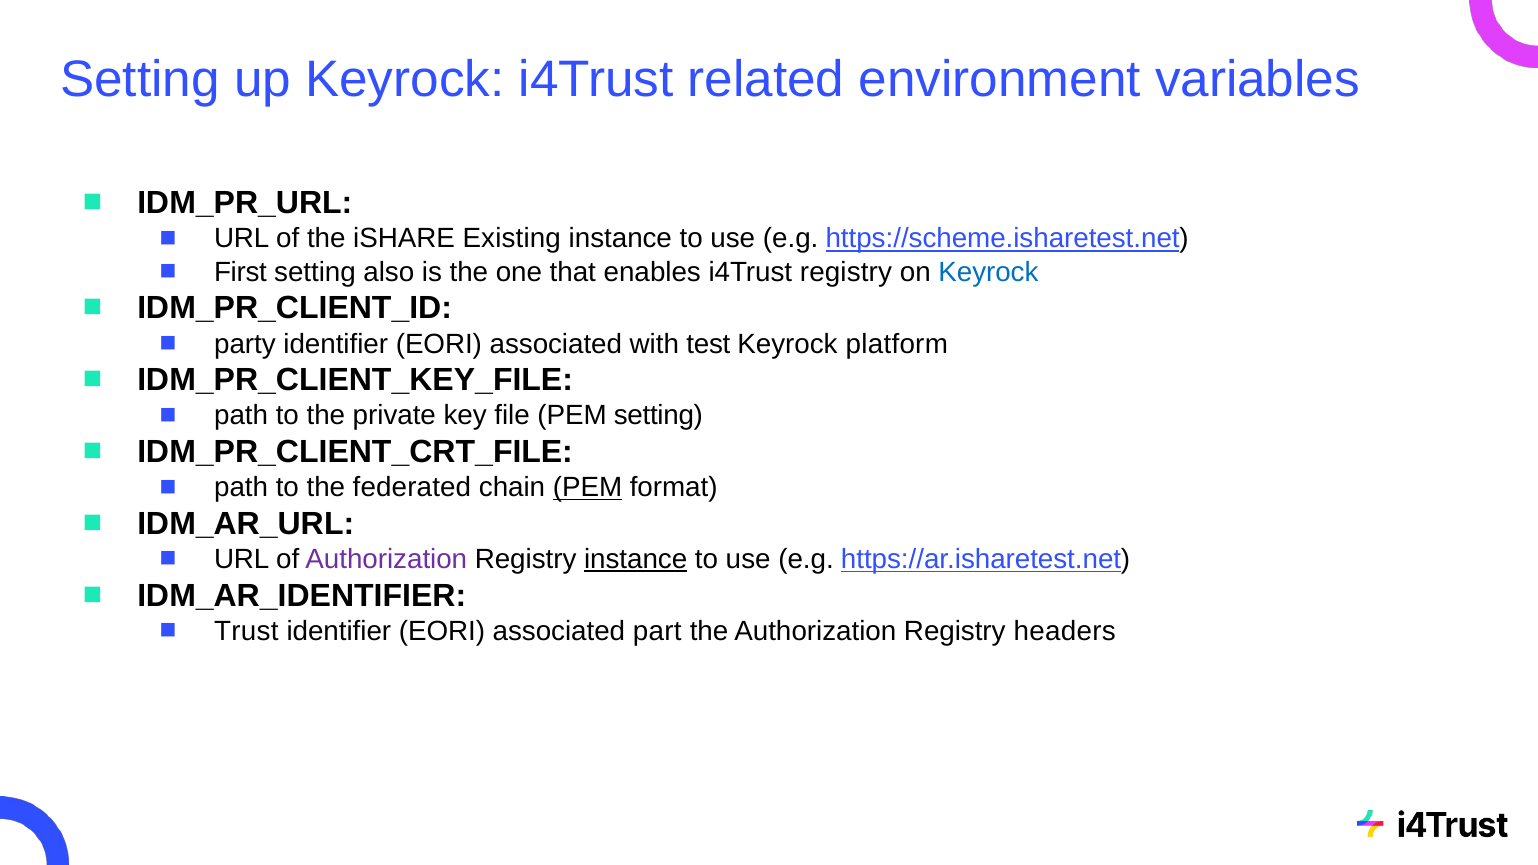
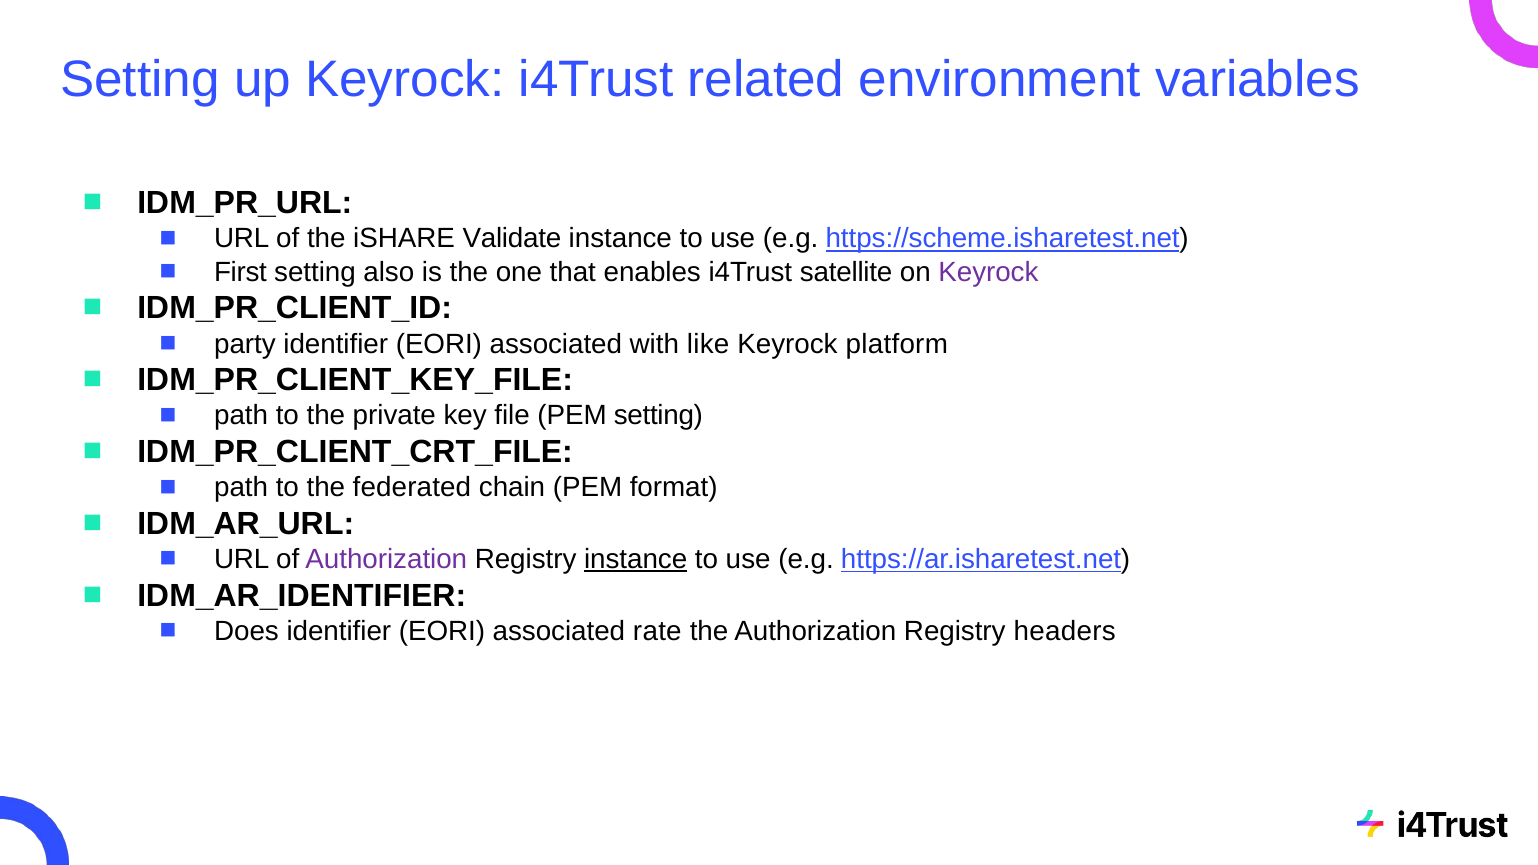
Existing: Existing -> Validate (512, 239)
i4Trust registry: registry -> satellite (846, 272)
Keyrock colour: blue -> purple (988, 272)
test: test -> like (708, 344)
PEM underline: present -> none (587, 488)
Trust: Trust -> Does (247, 631)
part: part -> rate (657, 631)
